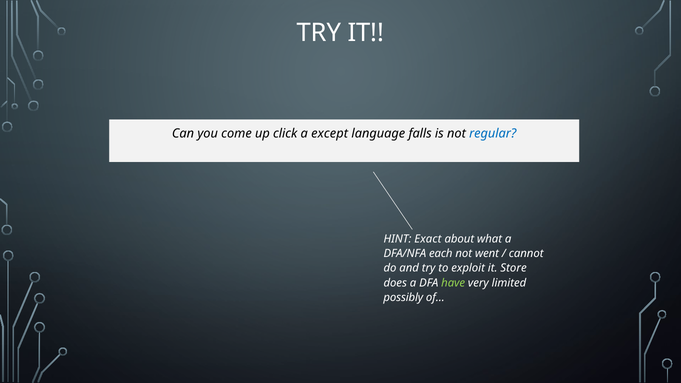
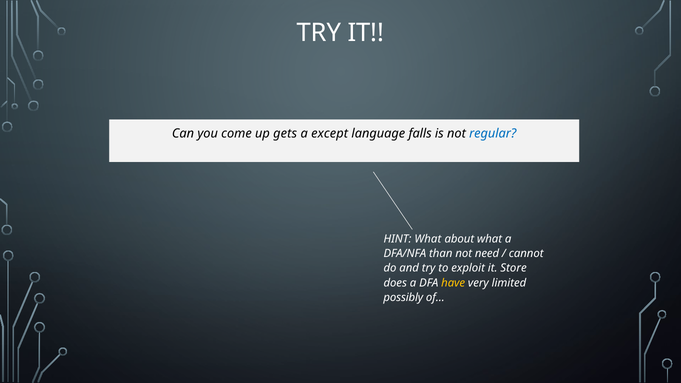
click: click -> gets (285, 134)
HINT Exact: Exact -> What (428, 239)
each: each -> than (441, 253)
went: went -> need (487, 253)
have colour: light green -> yellow (453, 283)
